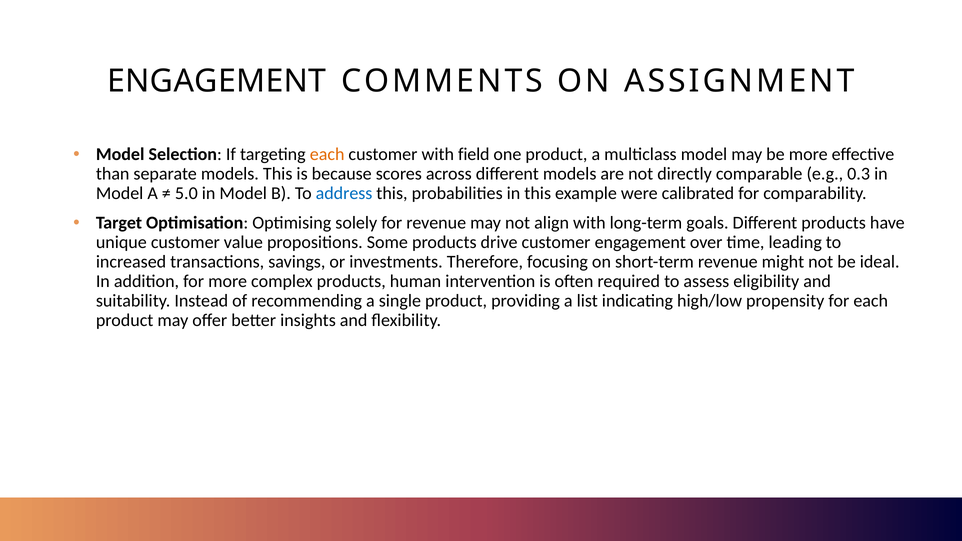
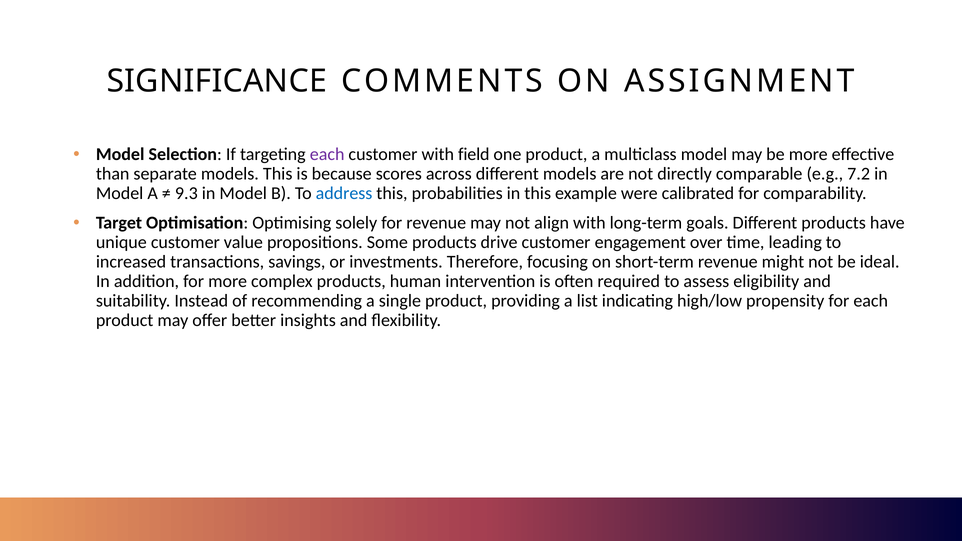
ENGAGEMENT: ENGAGEMENT -> SIGNIFICANCE (217, 81)
each colour: orange -> purple (327, 155)
0.3: 0.3 -> 7.2 (859, 174)
5.0: 5.0 -> 9.3 (186, 193)
